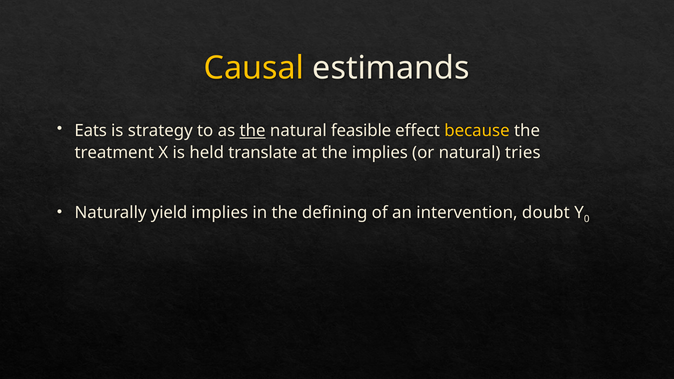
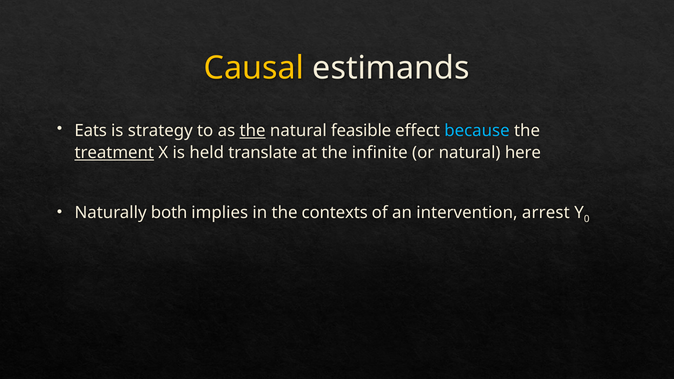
because colour: yellow -> light blue (477, 131)
treatment underline: none -> present (114, 153)
the implies: implies -> infinite (380, 153)
tries: tries -> here (523, 153)
yield: yield -> both (169, 213)
defining: defining -> contexts (335, 213)
doubt: doubt -> arrest (546, 213)
